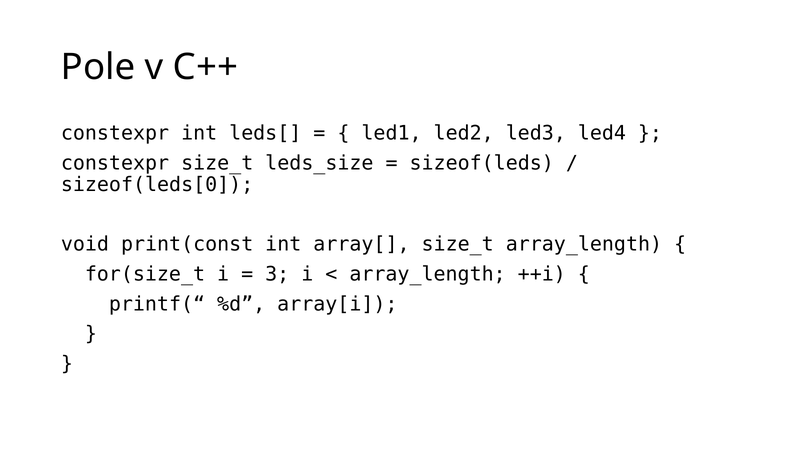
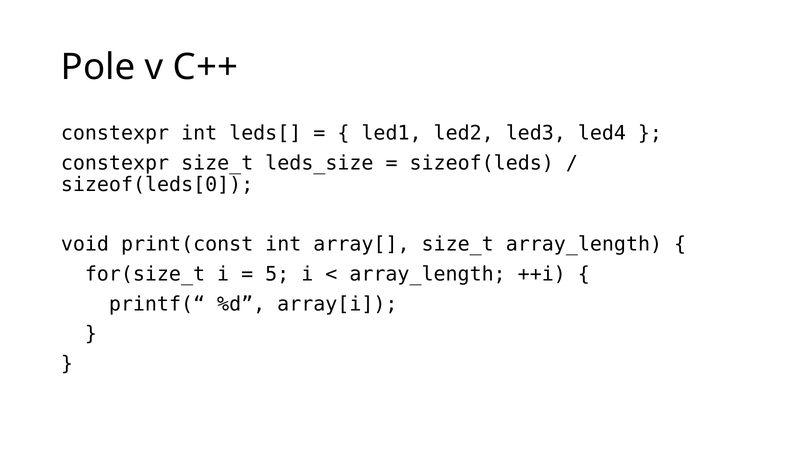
3: 3 -> 5 (277, 274)
